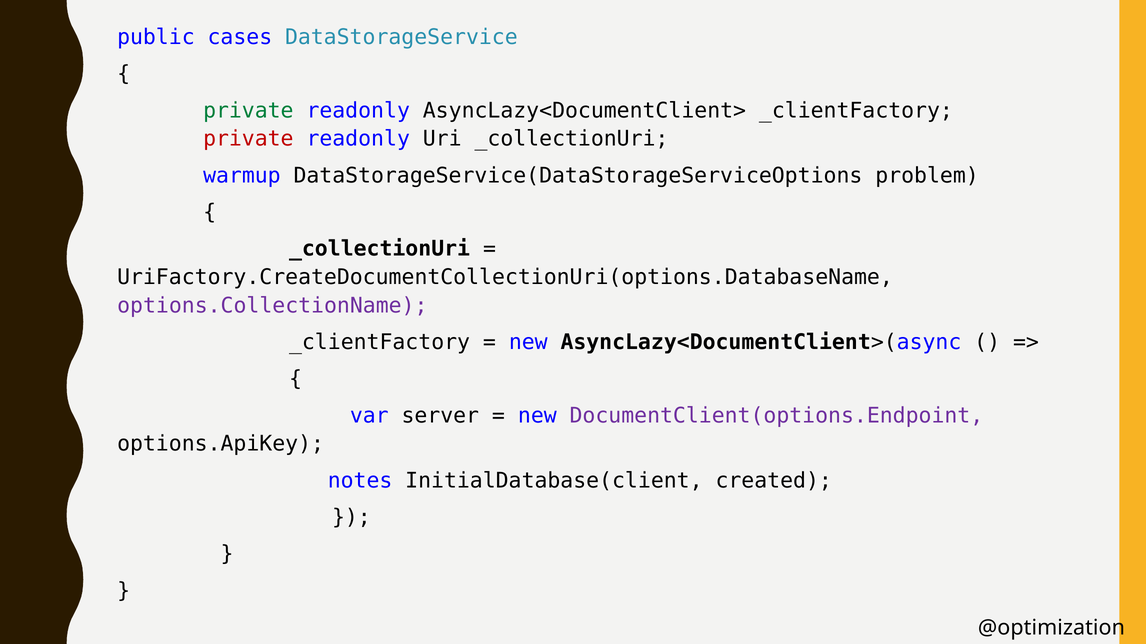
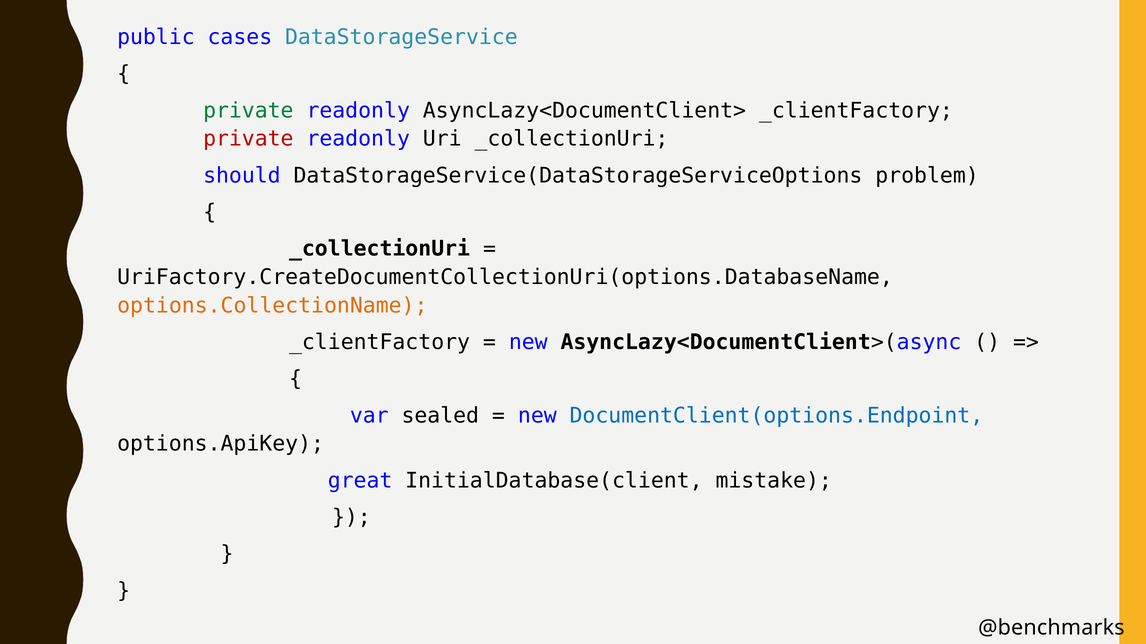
warmup: warmup -> should (242, 176)
options.CollectionName colour: purple -> orange (272, 306)
server: server -> sealed (440, 416)
DocumentClient(options.Endpoint colour: purple -> blue (776, 416)
notes: notes -> great (360, 481)
created: created -> mistake (774, 481)
@optimization: @optimization -> @benchmarks (1051, 628)
